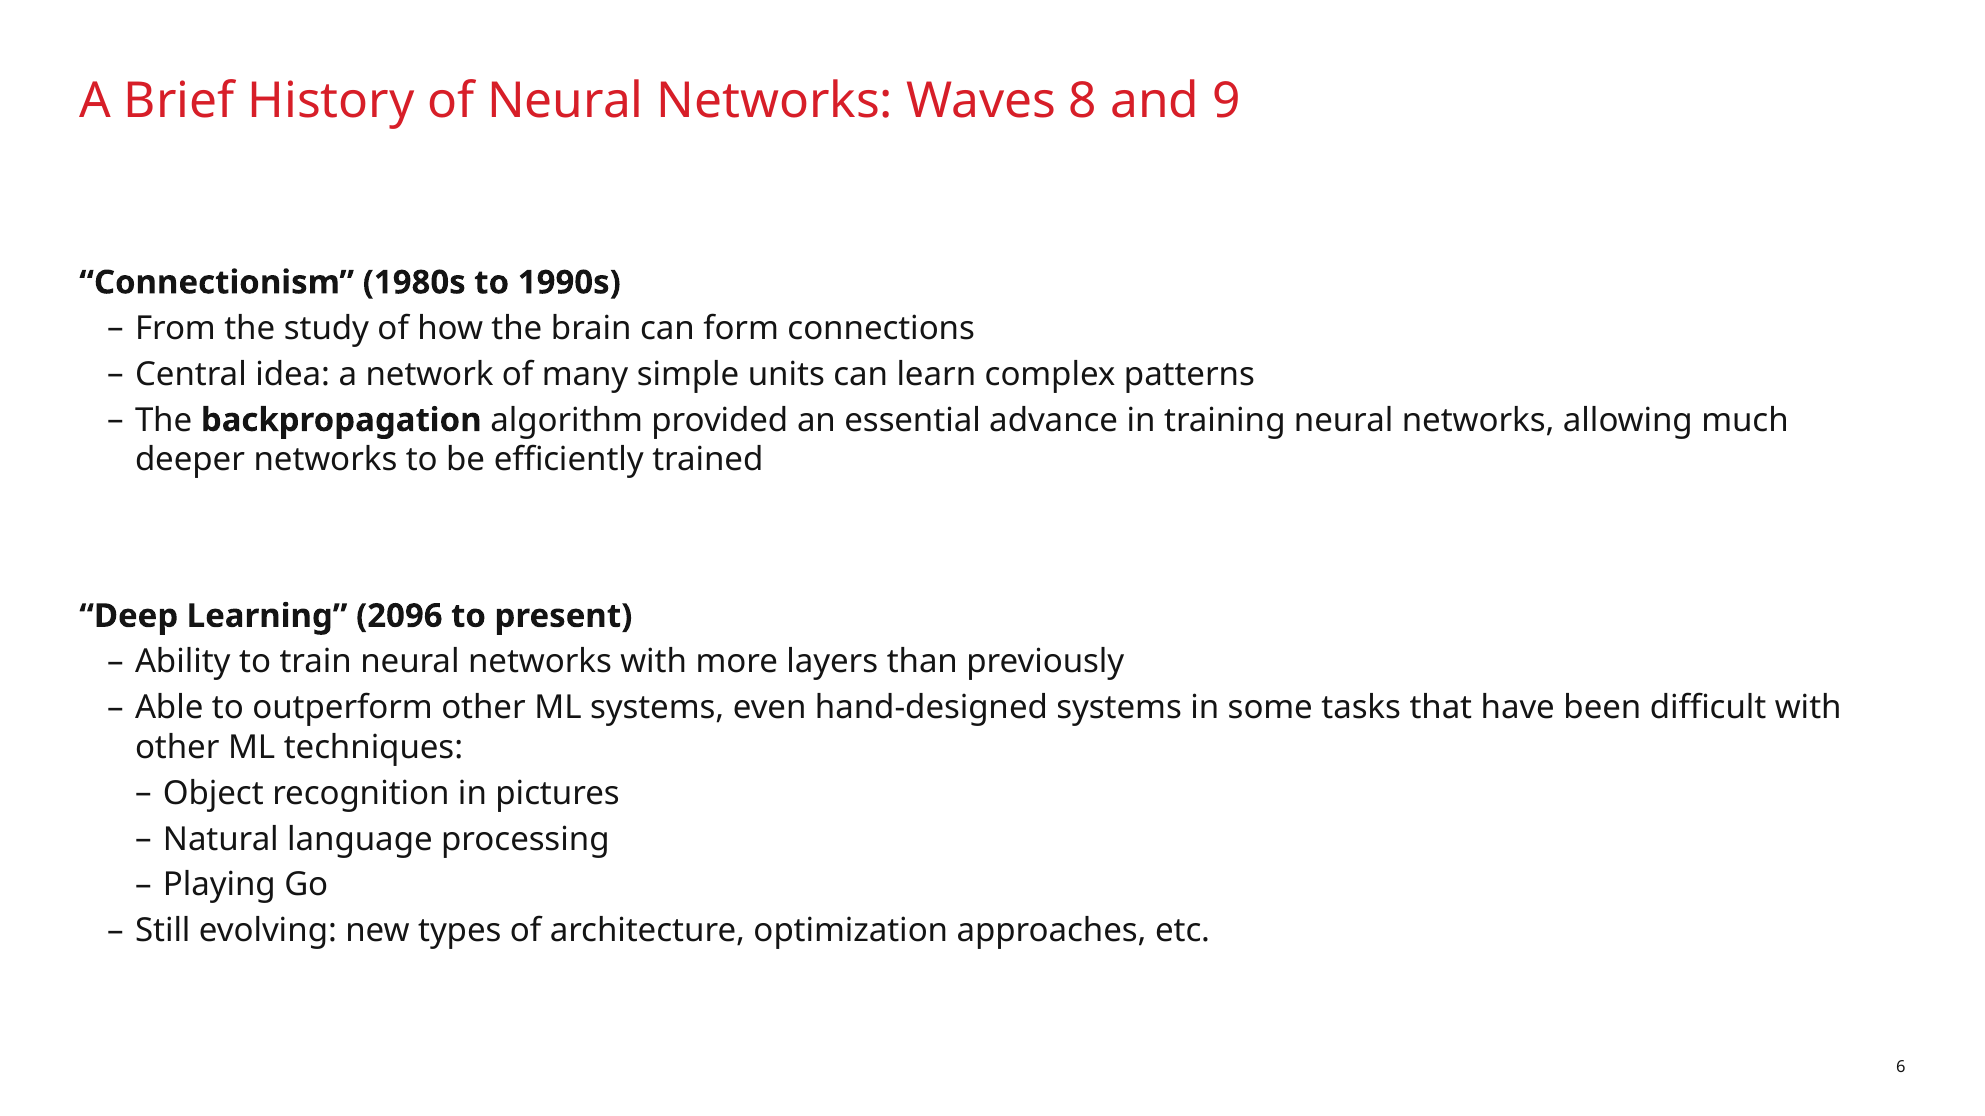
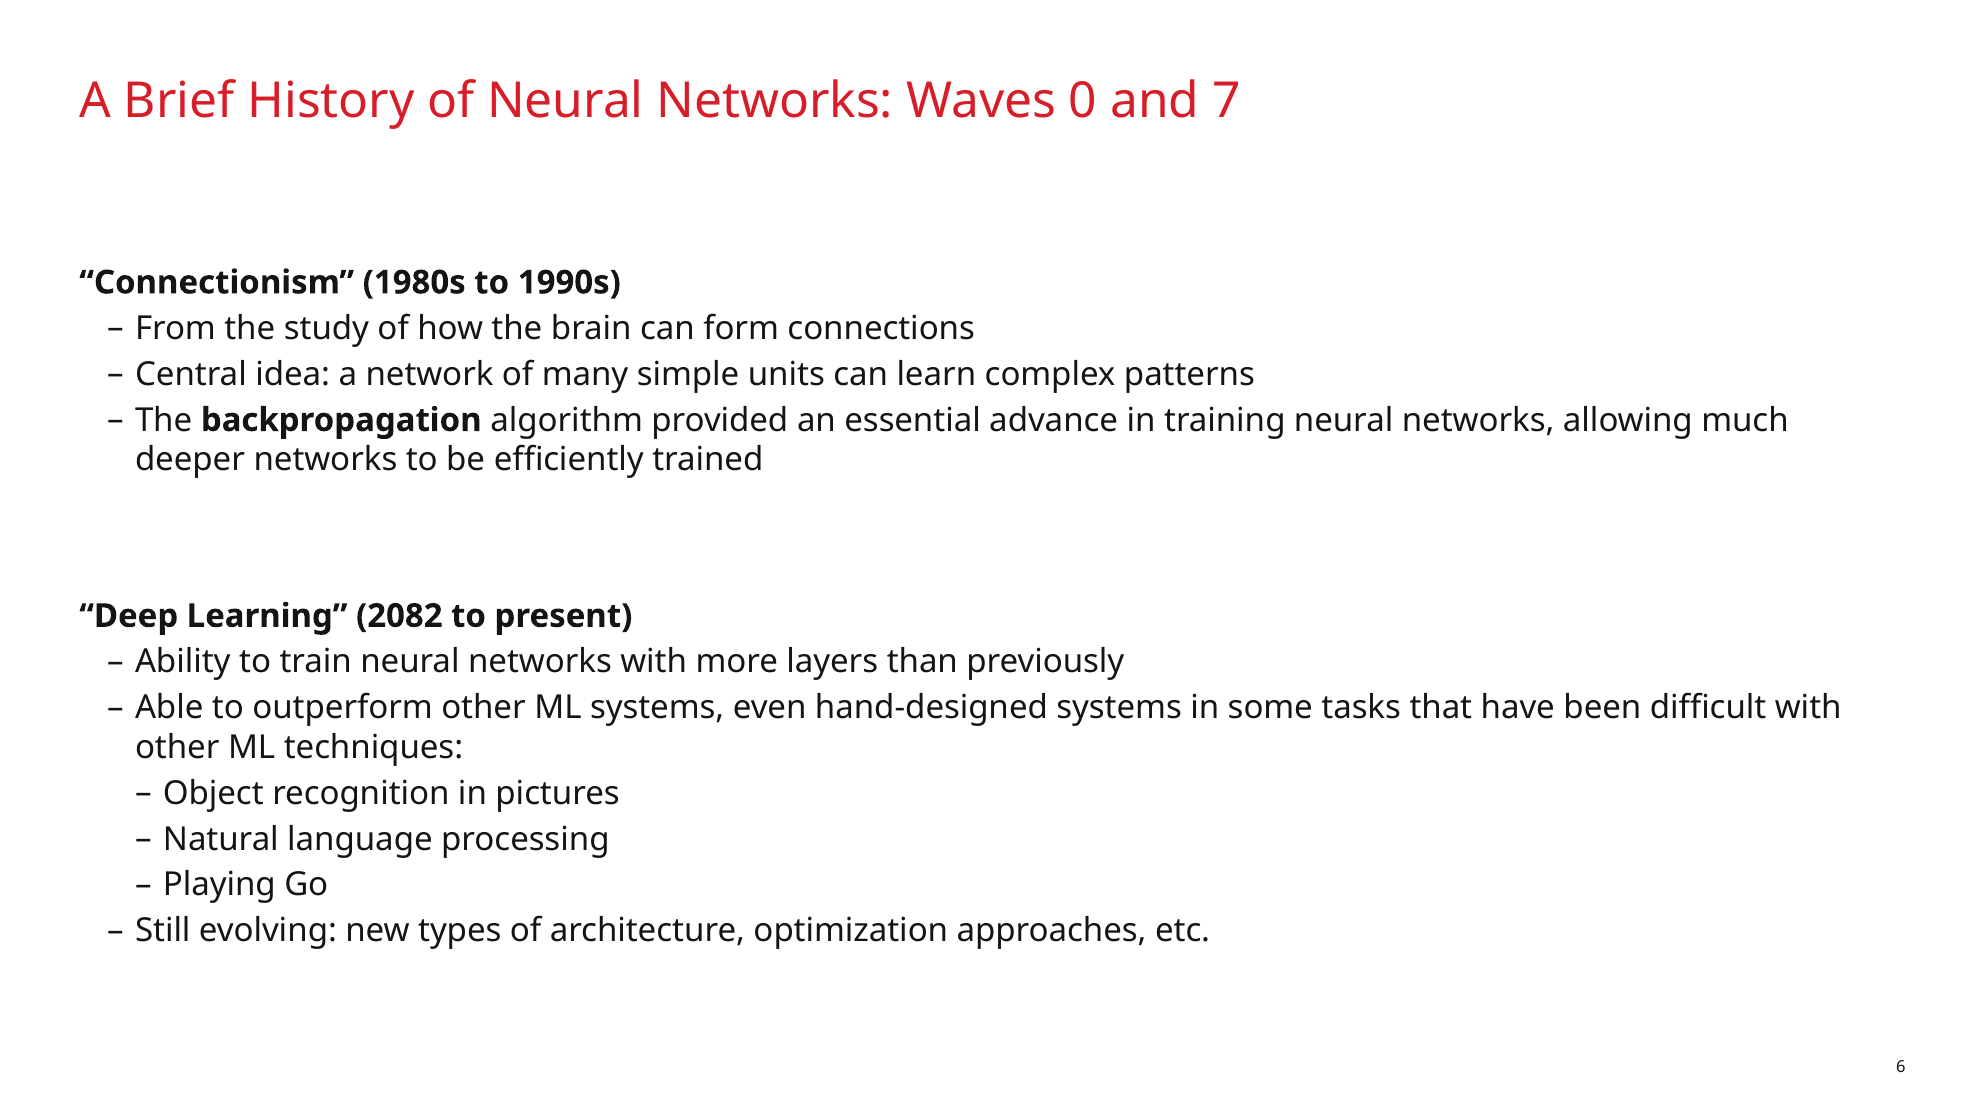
8: 8 -> 0 (1083, 101)
9: 9 -> 7 (1226, 101)
2096: 2096 -> 2082 (399, 616)
